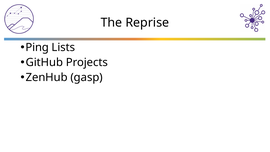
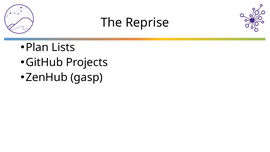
Ping: Ping -> Plan (37, 47)
